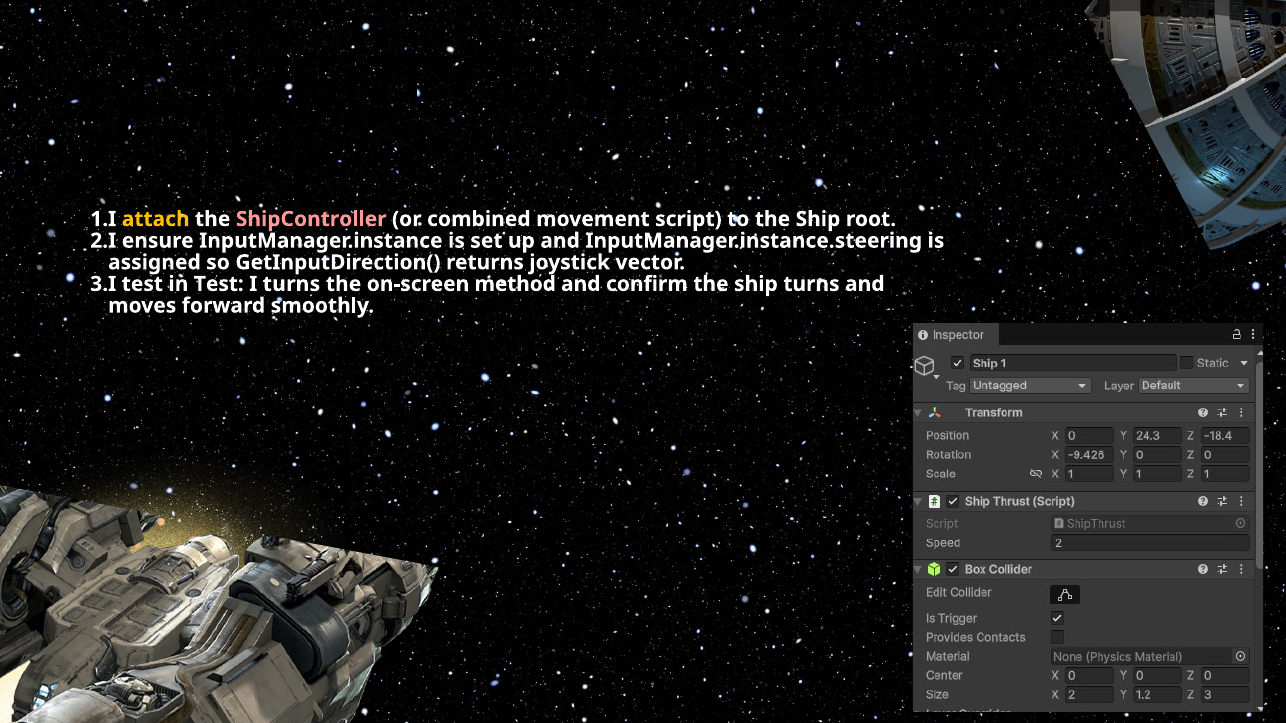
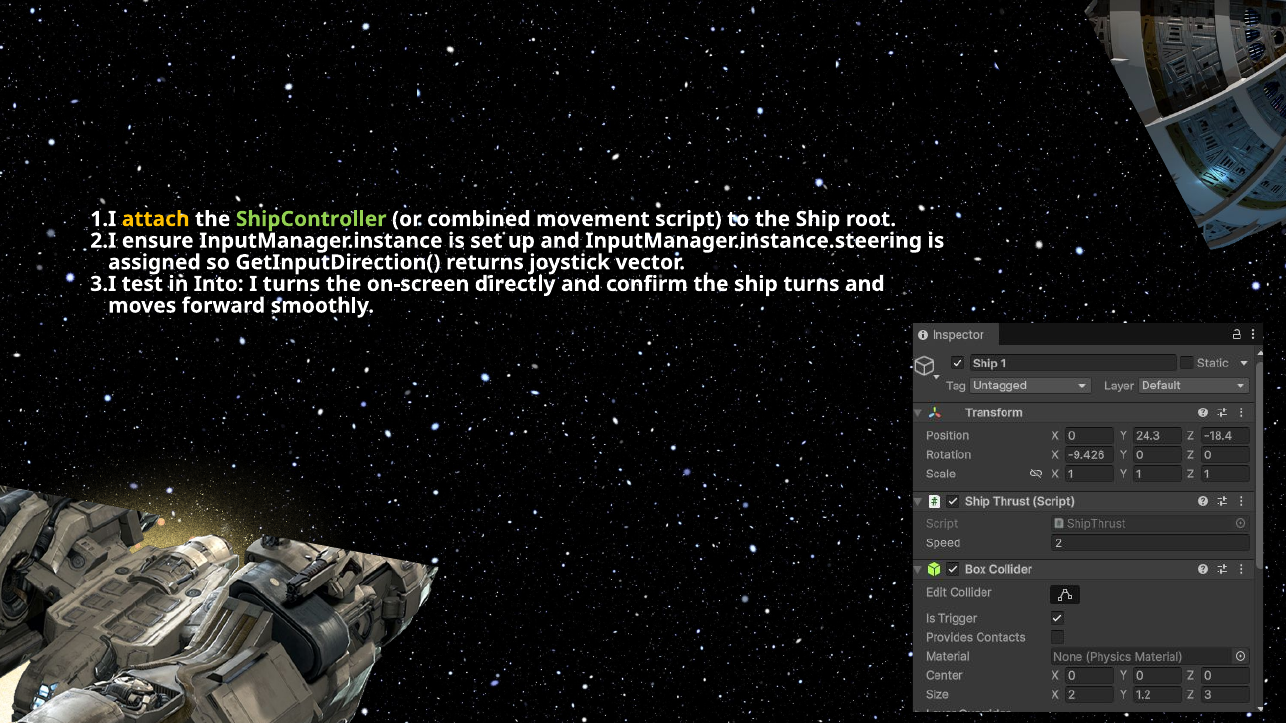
ShipController colour: pink -> light green (311, 219)
in Test: Test -> Into (219, 284)
method: method -> directly (515, 284)
